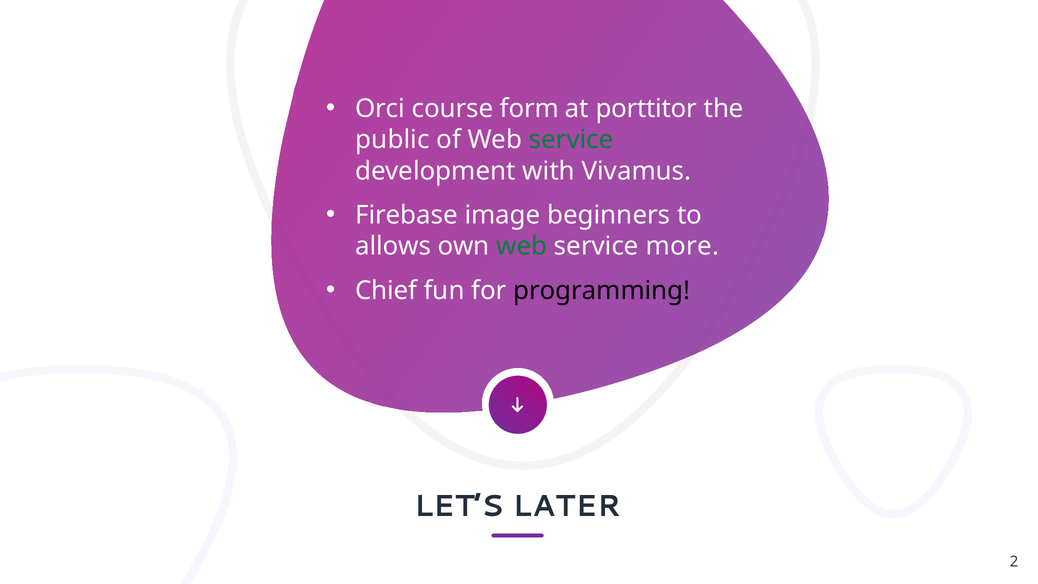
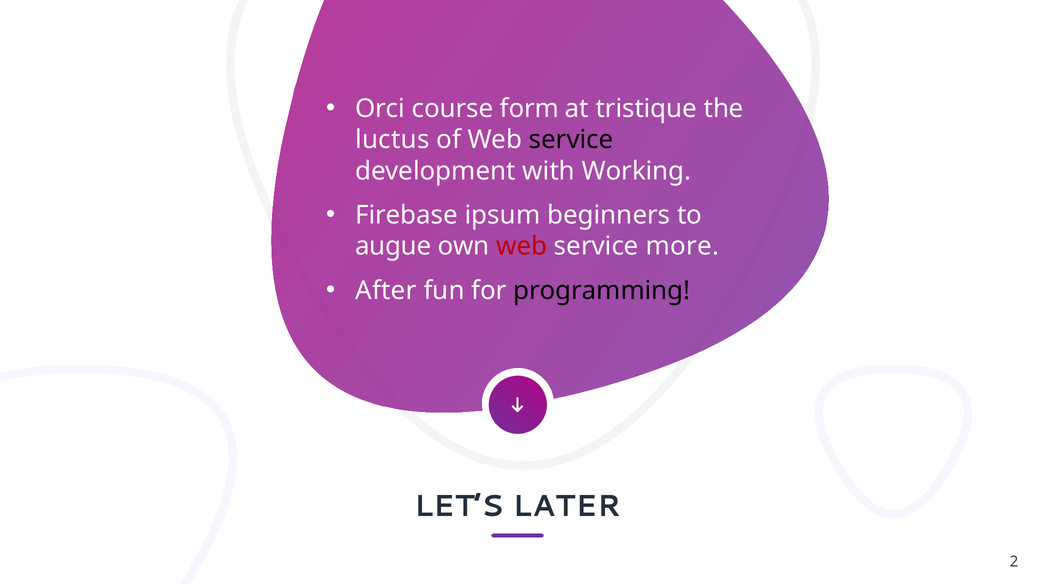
porttitor: porttitor -> tristique (646, 109)
public: public -> luctus (392, 140)
service colour: green -> black (571, 140)
Vivamus: Vivamus -> Working (636, 171)
image: image -> ipsum (502, 215)
allows: allows -> augue (393, 246)
web colour: green -> red (522, 246)
Chief: Chief -> After (386, 290)
